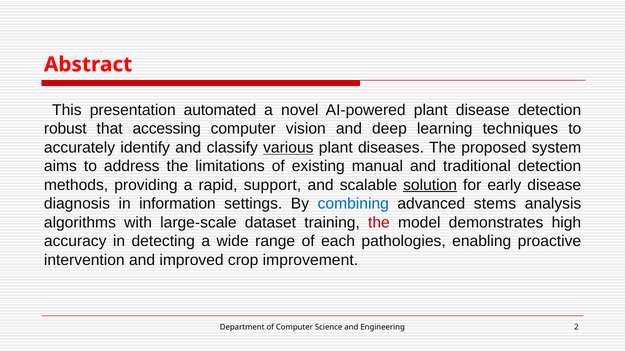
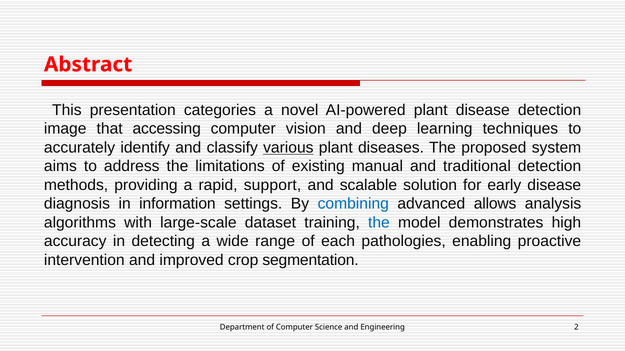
automated: automated -> categories (220, 110)
robust: robust -> image (65, 129)
solution underline: present -> none (430, 185)
stems: stems -> allows (495, 204)
the colour: red -> blue (379, 223)
improvement: improvement -> segmentation (311, 260)
